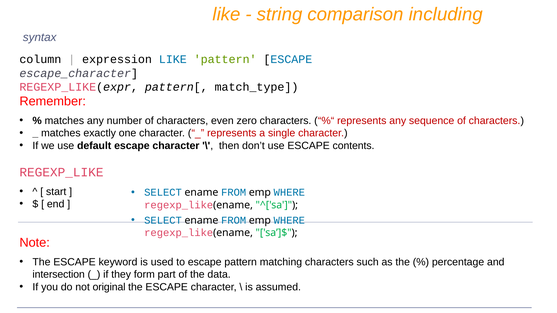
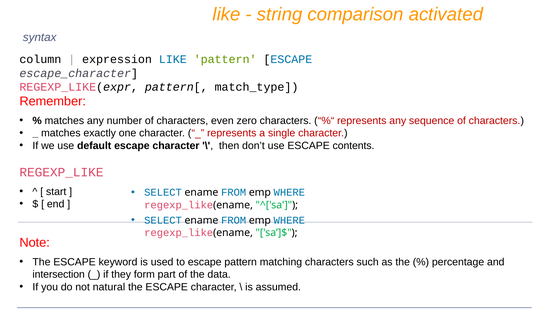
including: including -> activated (446, 14)
original: original -> natural (109, 287)
